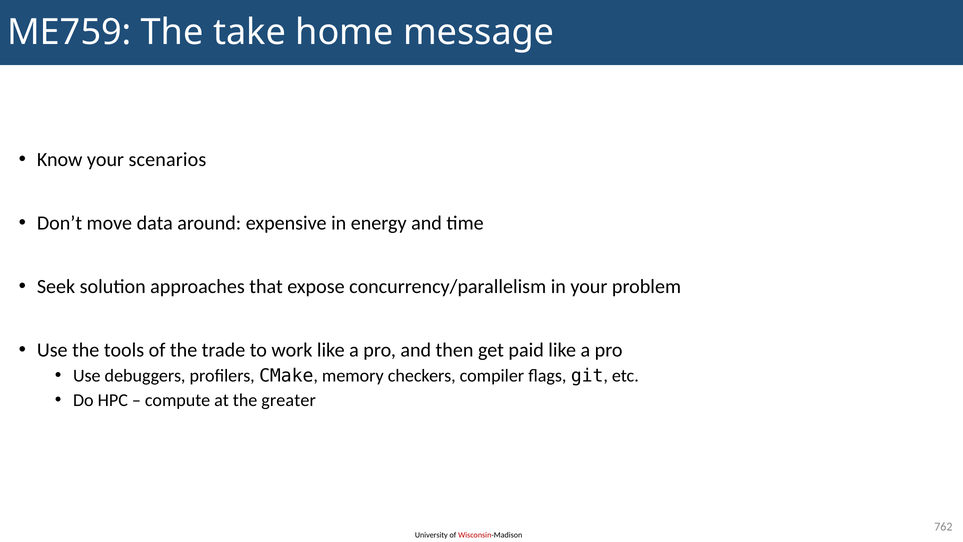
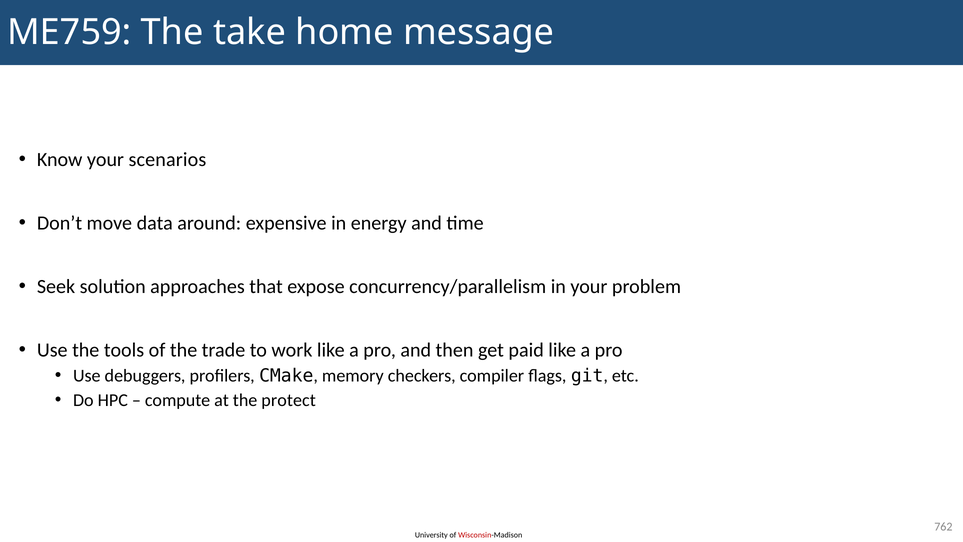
greater: greater -> protect (289, 400)
